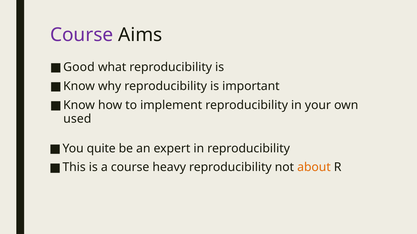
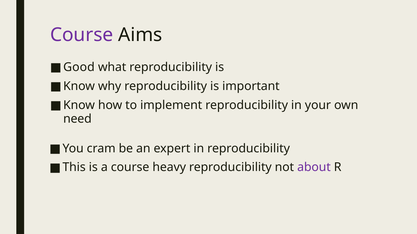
used: used -> need (77, 119)
quite: quite -> cram (101, 149)
about colour: orange -> purple (314, 168)
